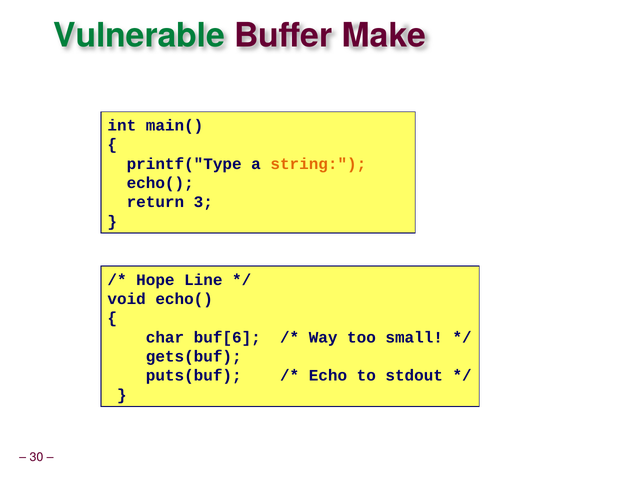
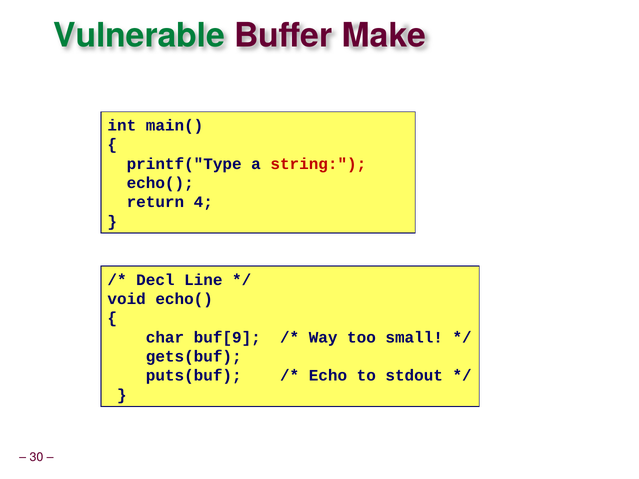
string colour: orange -> red (318, 164)
3: 3 -> 4 (203, 202)
Hope: Hope -> Decl (155, 280)
buf[6: buf[6 -> buf[9 (227, 338)
